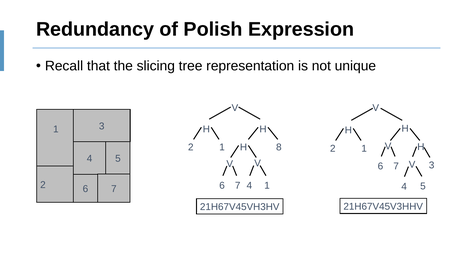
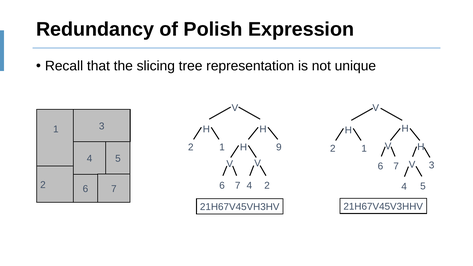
8: 8 -> 9 (279, 147)
1: 1 -> 2 (267, 186)
